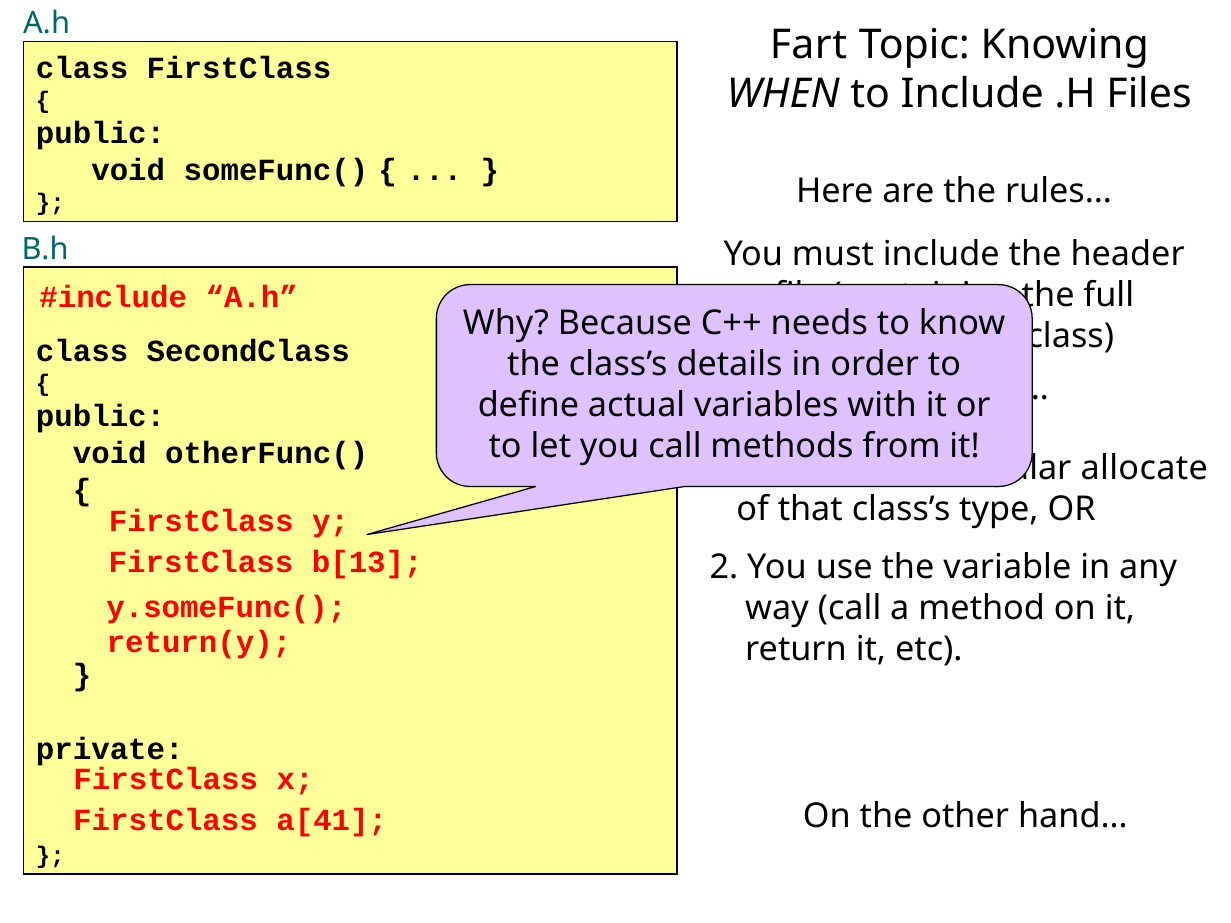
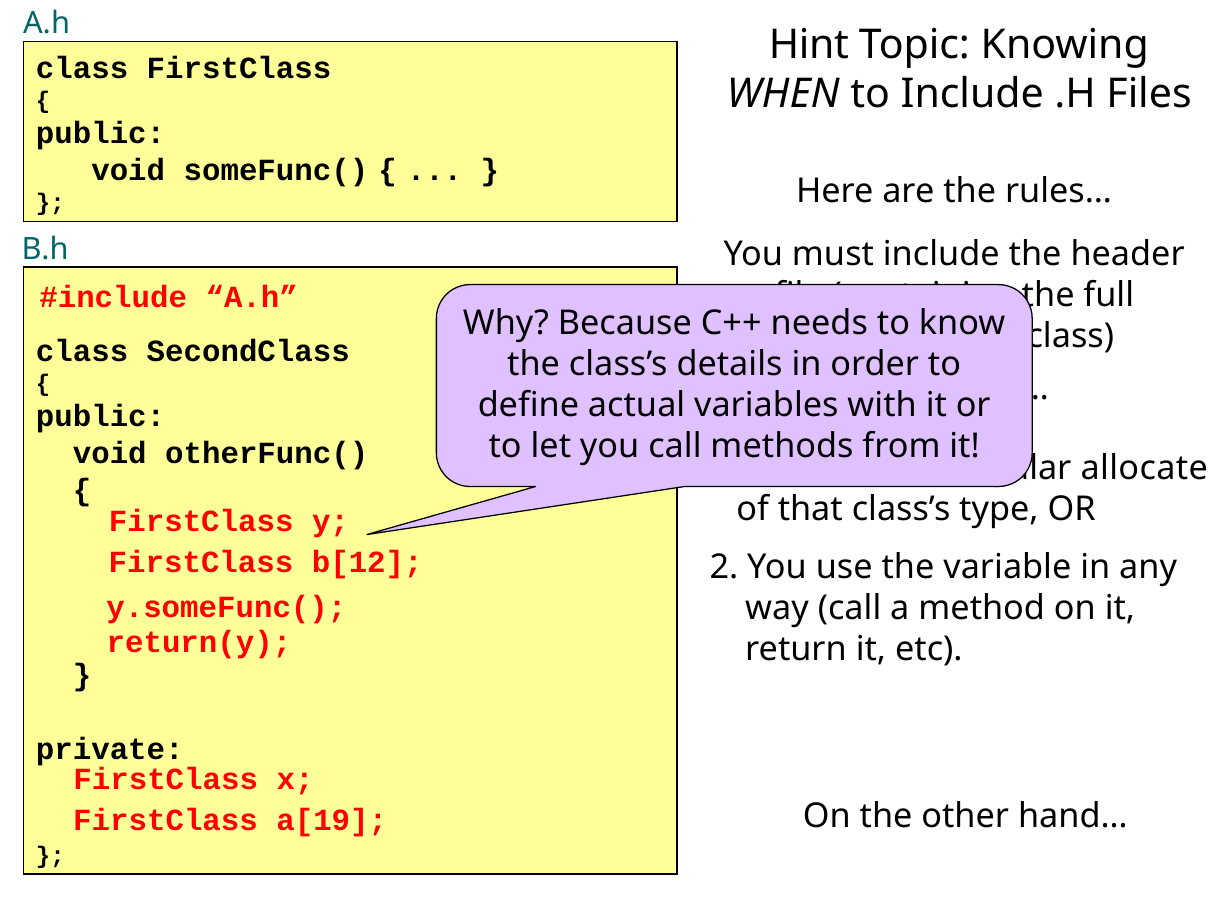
Fart: Fart -> Hint (809, 45)
b[13: b[13 -> b[12 (367, 563)
a[41: a[41 -> a[19 (332, 821)
